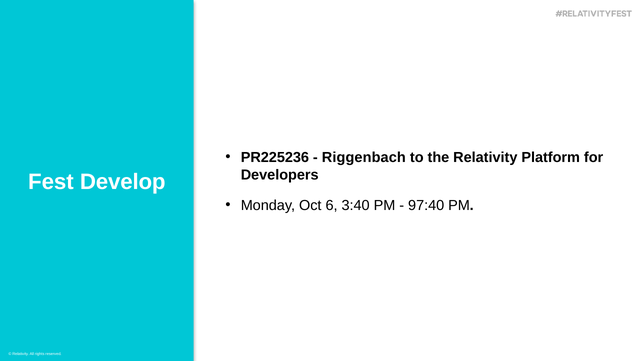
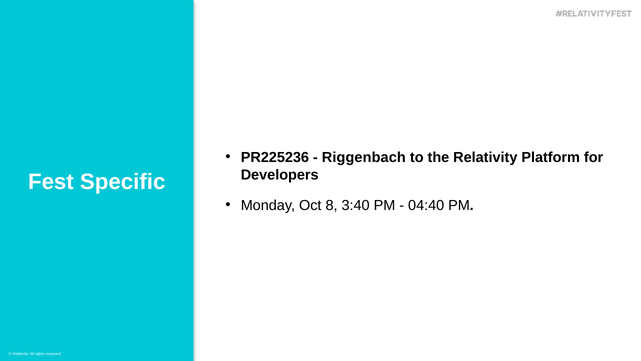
Develop: Develop -> Specific (123, 182)
6: 6 -> 8 (332, 205)
97:40: 97:40 -> 04:40 (426, 205)
